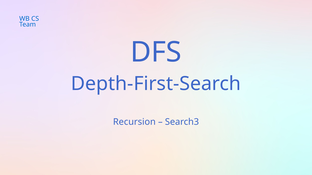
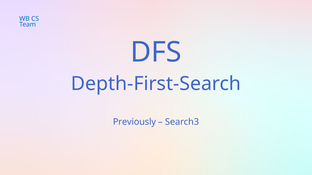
Recursion: Recursion -> Previously (134, 122)
